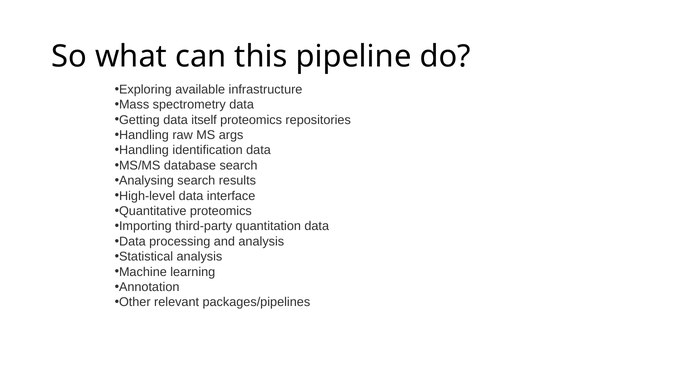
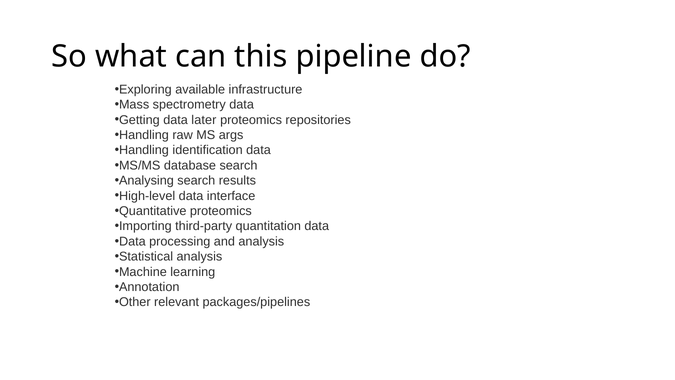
itself: itself -> later (204, 120)
